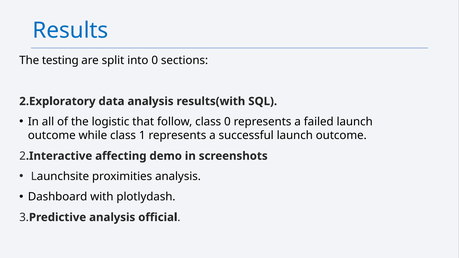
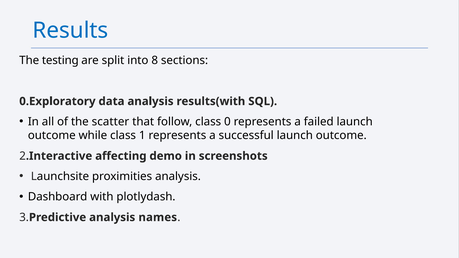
into 0: 0 -> 8 (155, 60)
2.Exploratory: 2.Exploratory -> 0.Exploratory (57, 101)
logistic: logistic -> scatter (110, 122)
official: official -> names (158, 217)
